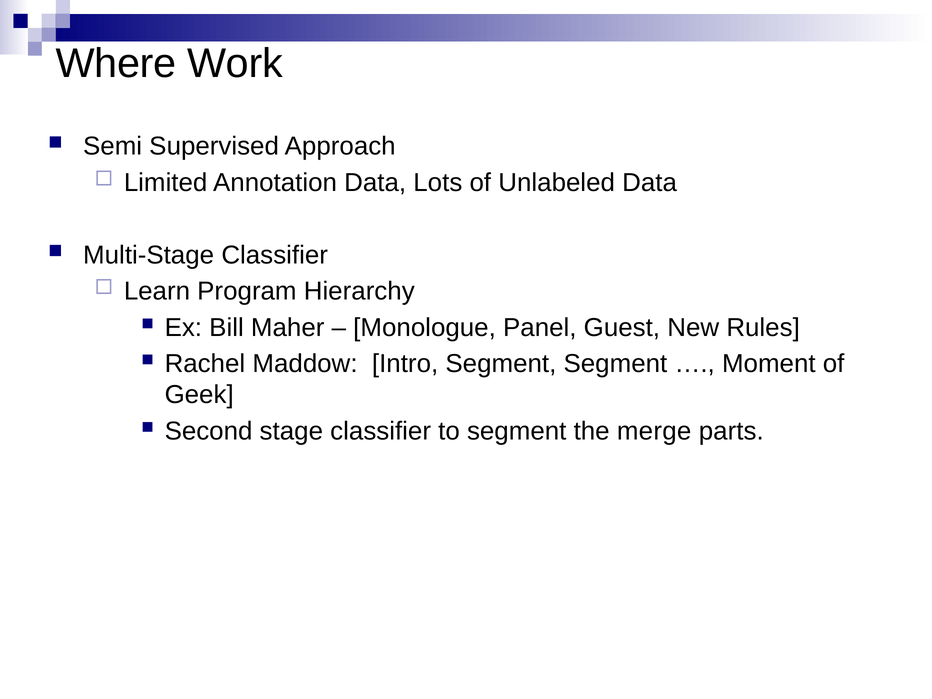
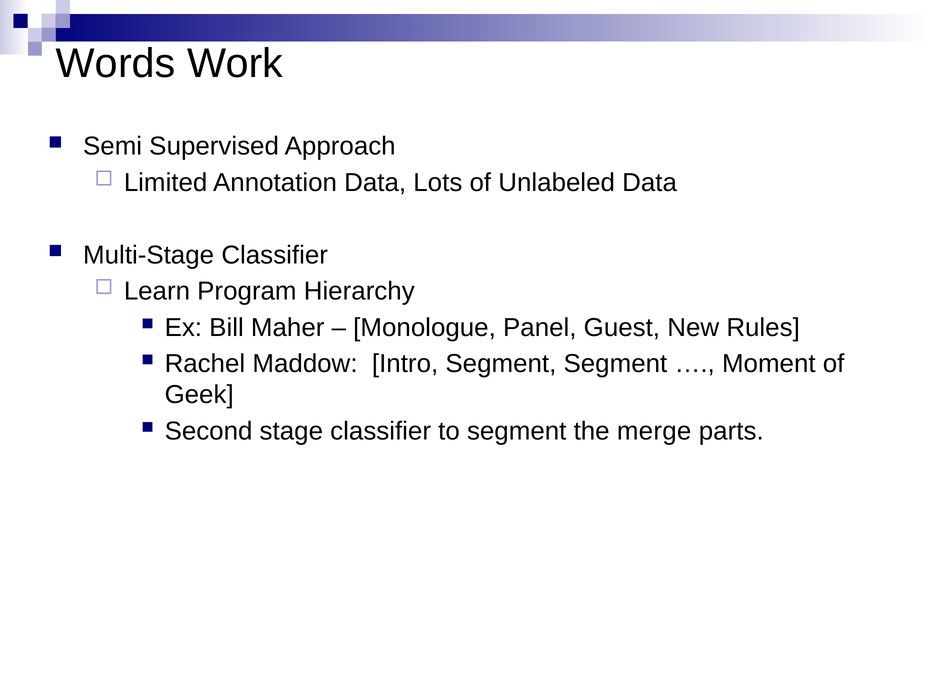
Where: Where -> Words (116, 63)
